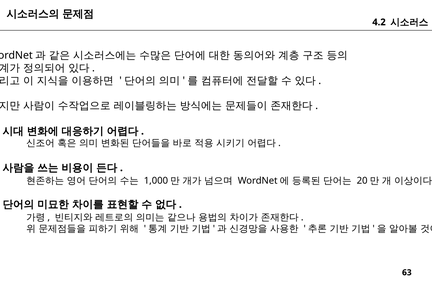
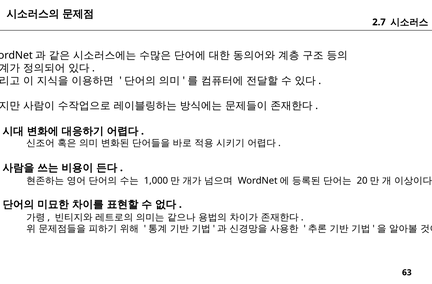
4.2: 4.2 -> 2.7 (379, 22)
